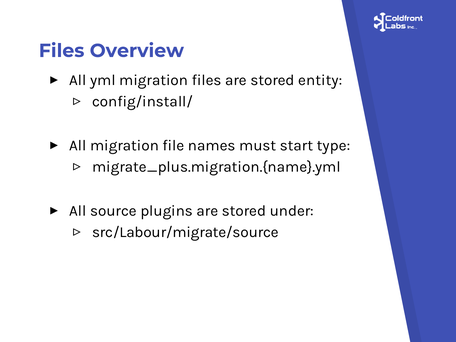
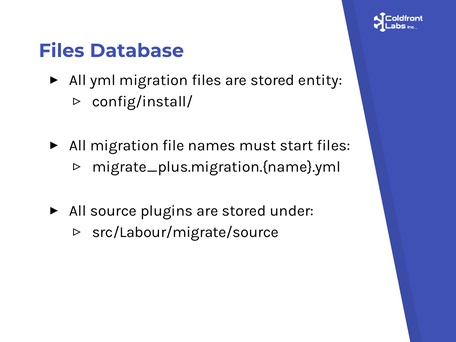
Overview: Overview -> Database (137, 51)
start type: type -> files (334, 145)
